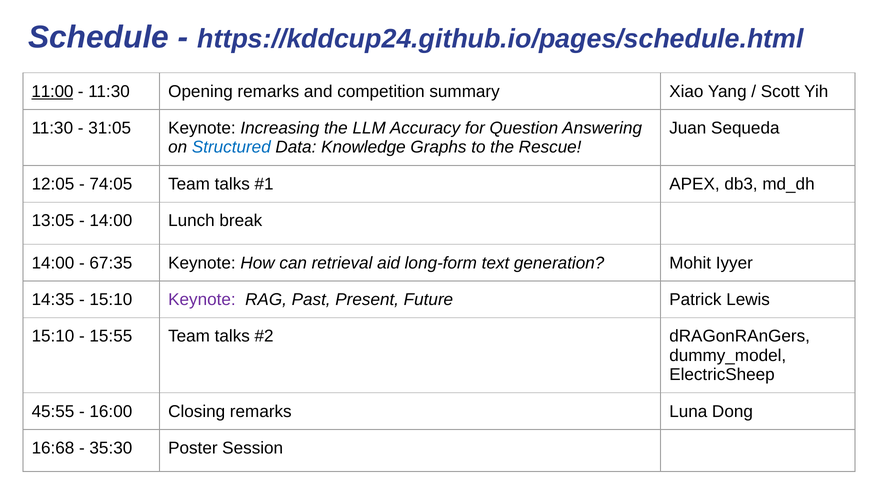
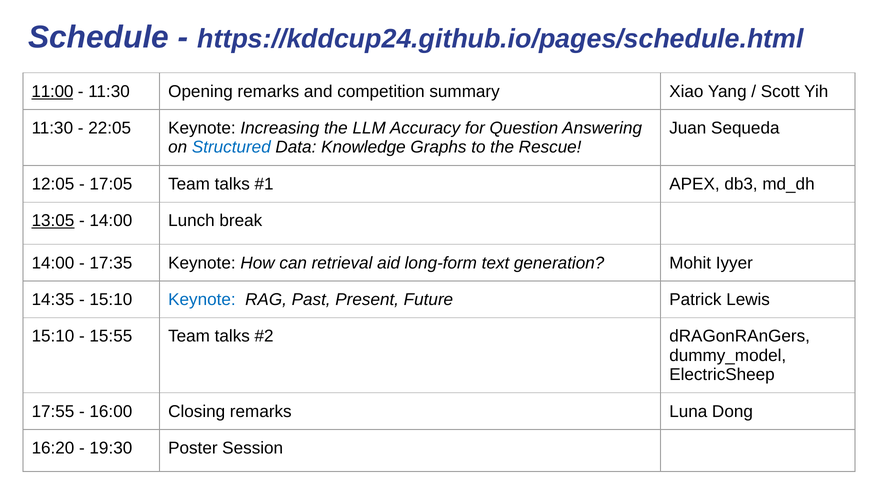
31:05: 31:05 -> 22:05 (110, 128)
74:05: 74:05 -> 17:05 (111, 184)
13:05 underline: none -> present (53, 221)
67:35: 67:35 -> 17:35 (111, 263)
Keynote colour: purple -> blue (202, 300)
45:55: 45:55 -> 17:55 (53, 411)
16:68: 16:68 -> 16:20 (53, 448)
35:30: 35:30 -> 19:30 (111, 448)
